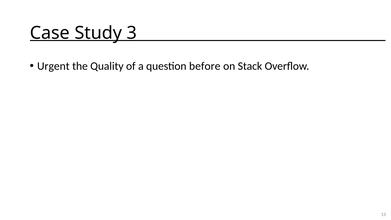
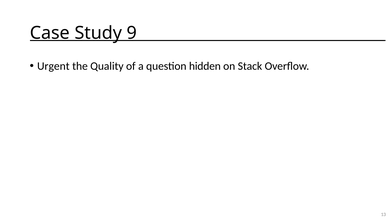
3: 3 -> 9 (132, 33)
before: before -> hidden (205, 66)
